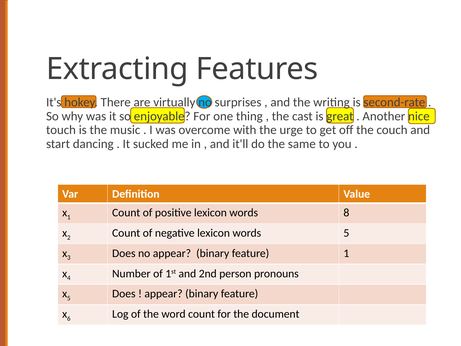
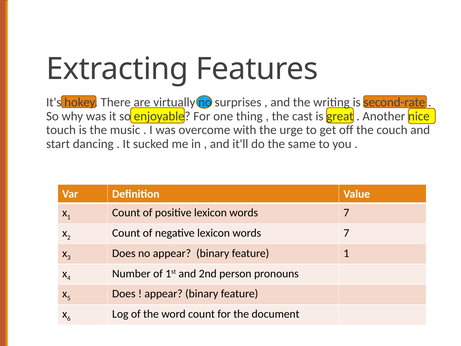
positive lexicon words 8: 8 -> 7 (346, 213)
negative lexicon words 5: 5 -> 7 (346, 233)
